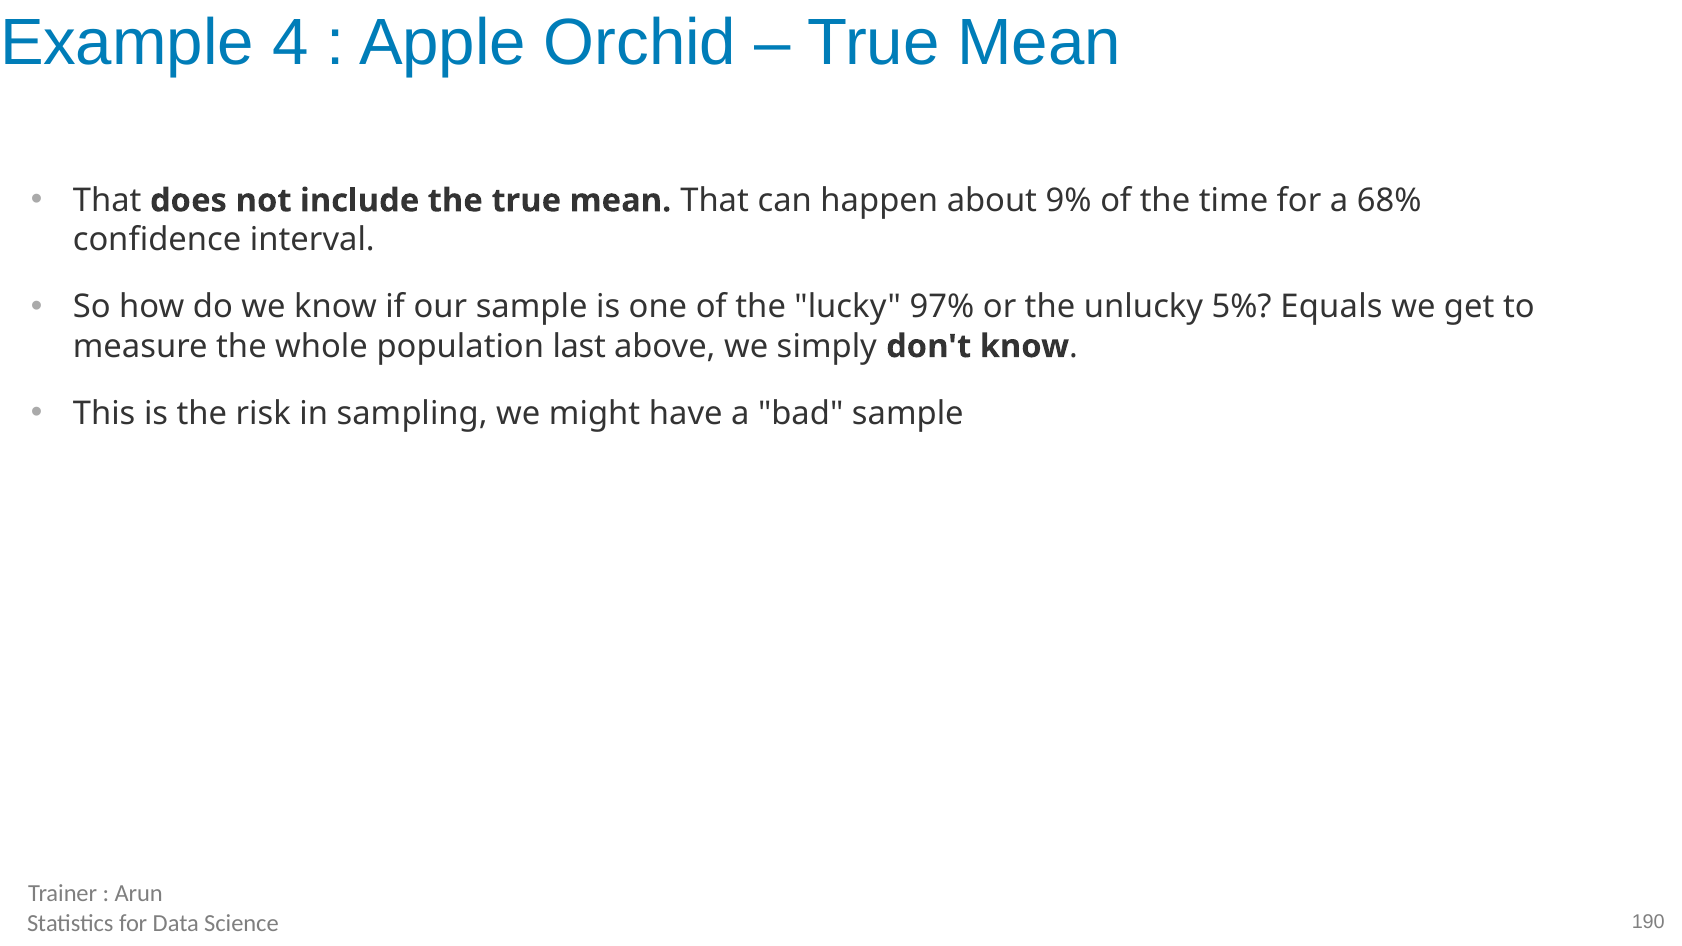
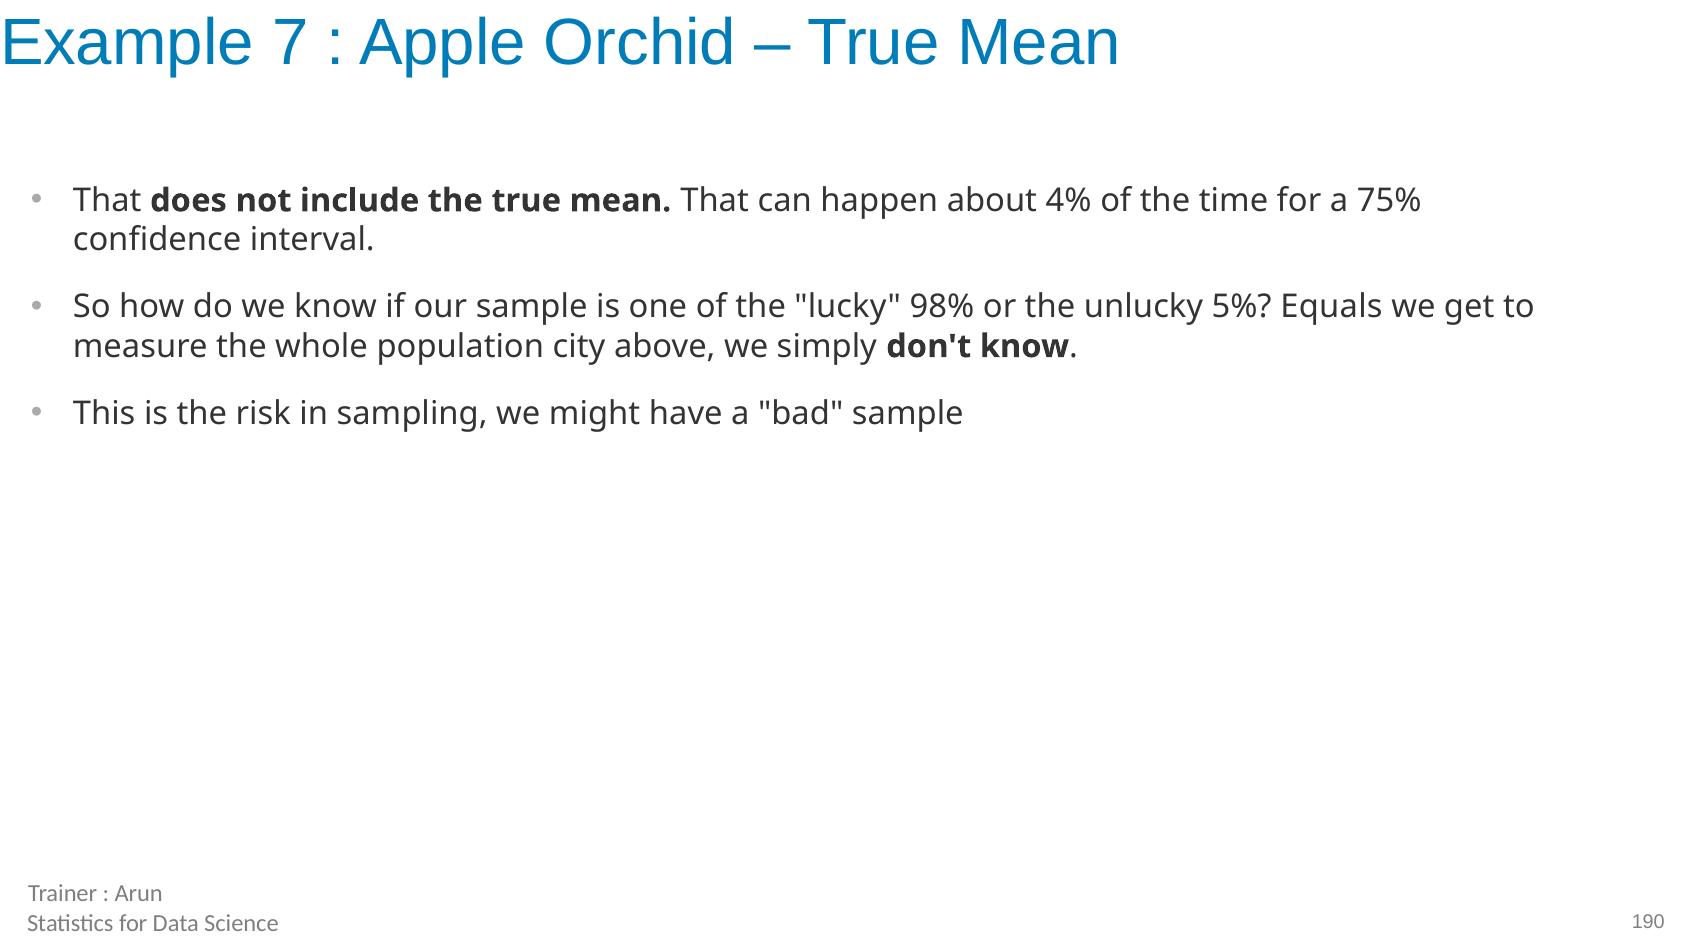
4: 4 -> 7 (290, 43)
9%: 9% -> 4% (1069, 201)
68%: 68% -> 75% (1389, 201)
97%: 97% -> 98% (942, 307)
last: last -> city (579, 346)
